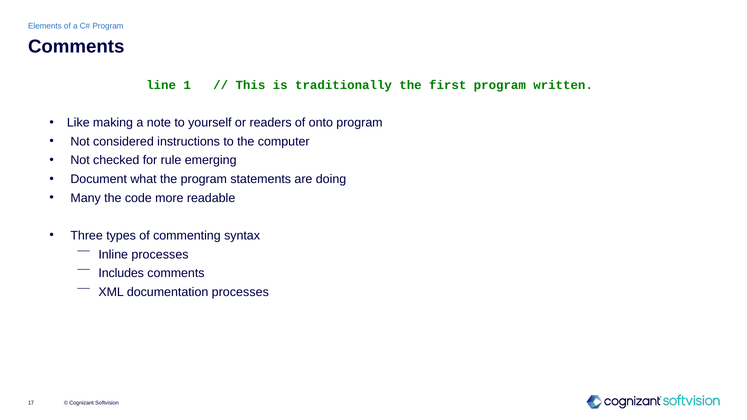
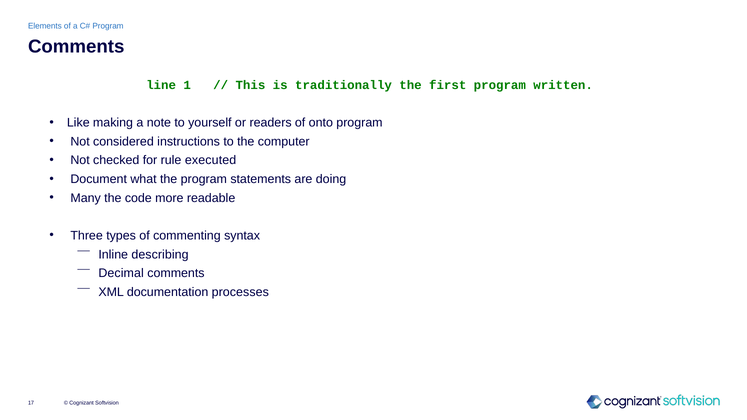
emerging: emerging -> executed (211, 160)
Inline processes: processes -> describing (160, 255)
Includes: Includes -> Decimal (121, 273)
